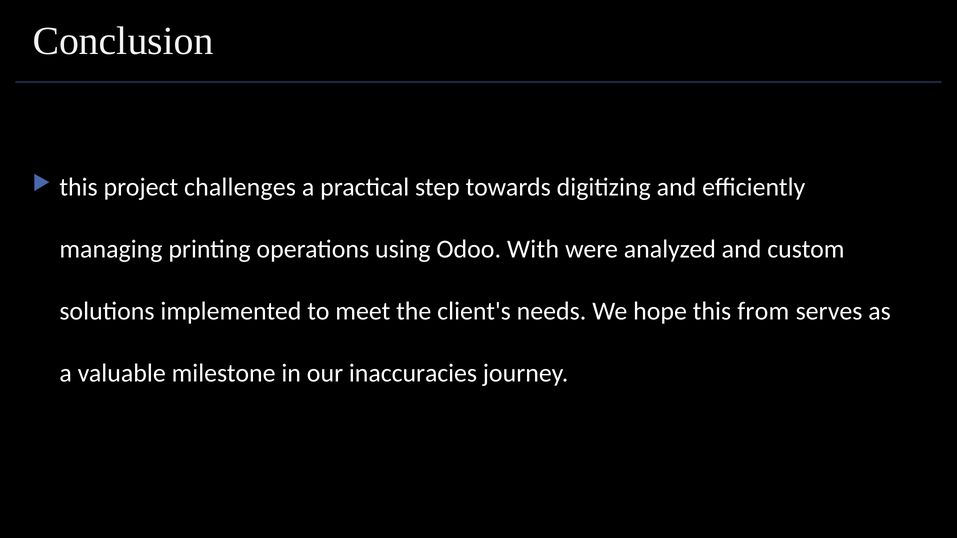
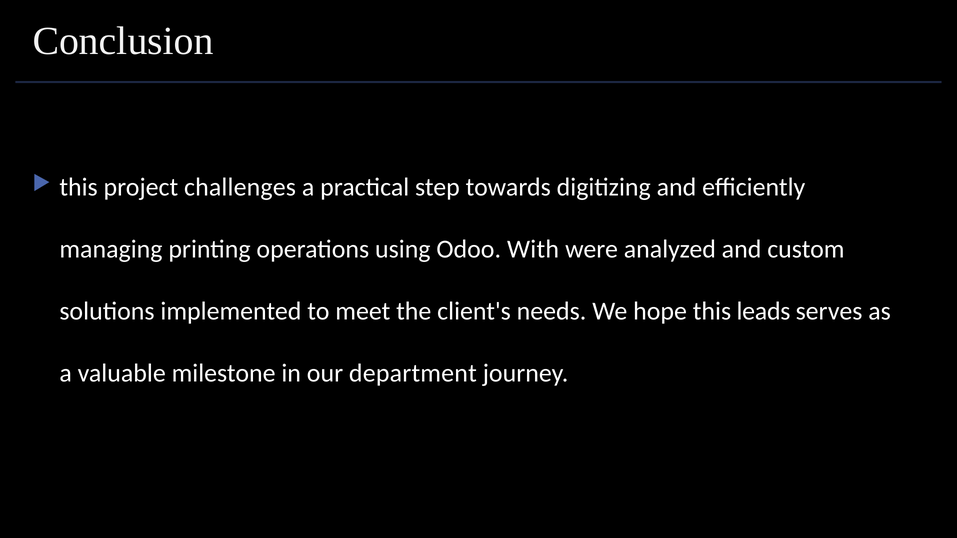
from: from -> leads (764, 311)
inaccuracies: inaccuracies -> department (413, 374)
